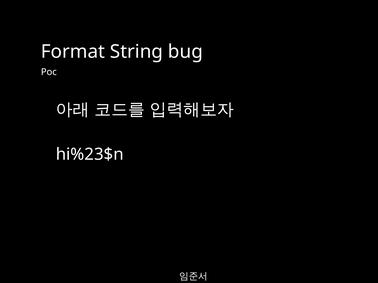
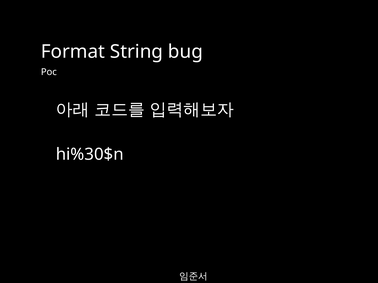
hi%23$n: hi%23$n -> hi%30$n (90, 154)
